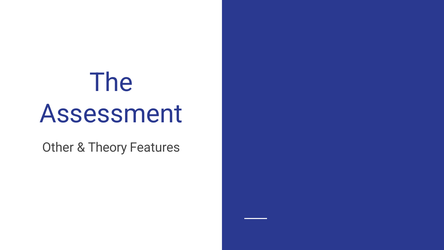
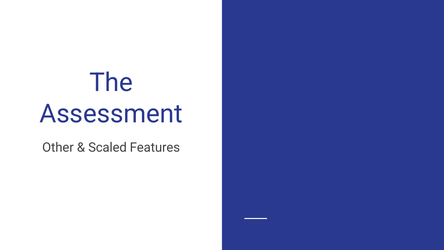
Theory: Theory -> Scaled (107, 148)
